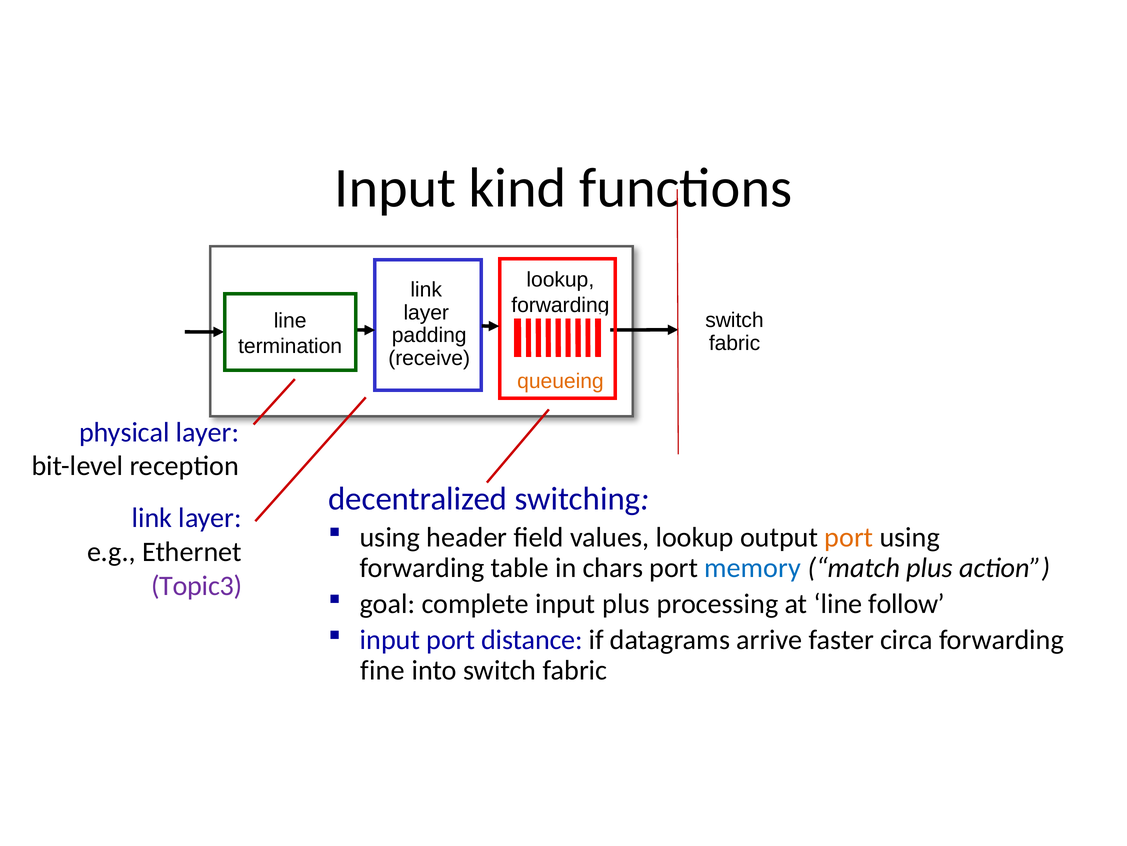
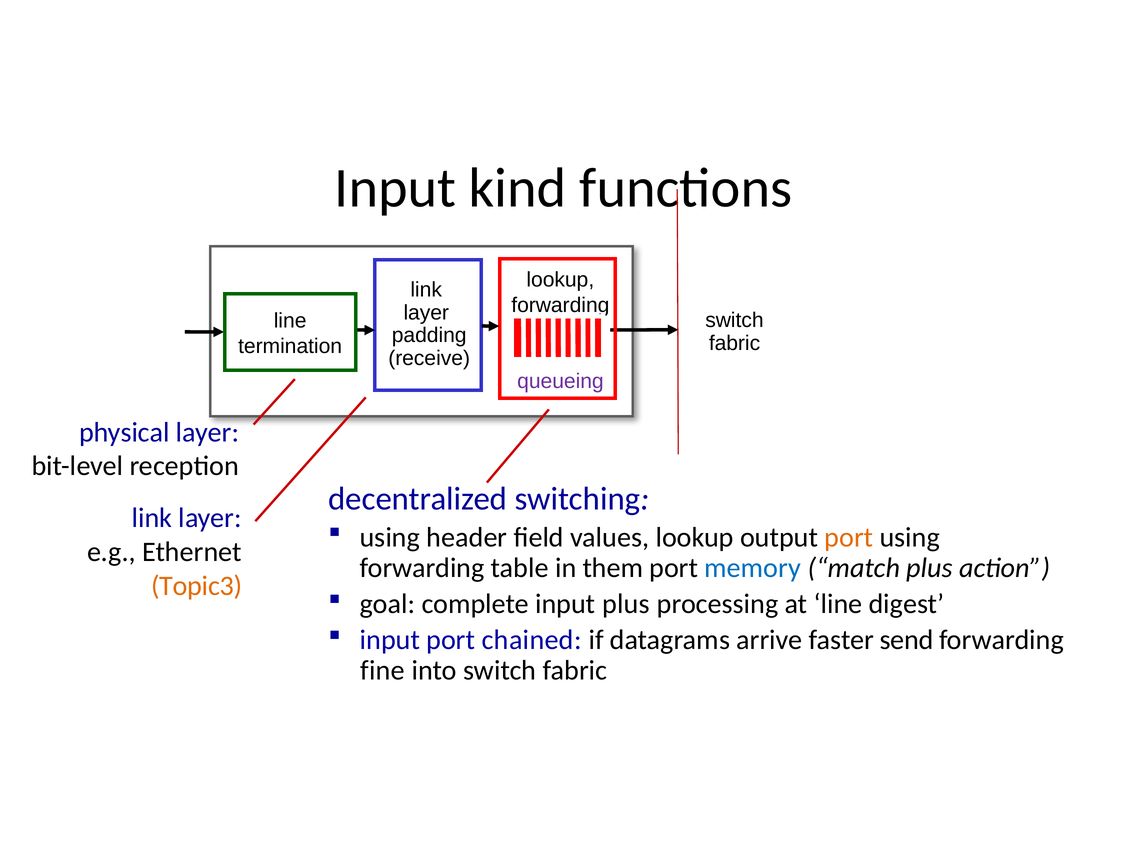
queueing colour: orange -> purple (560, 381)
chars: chars -> them (613, 567)
Topic3 colour: purple -> orange (197, 585)
follow: follow -> digest (907, 603)
distance: distance -> chained (532, 639)
circa: circa -> send (907, 639)
